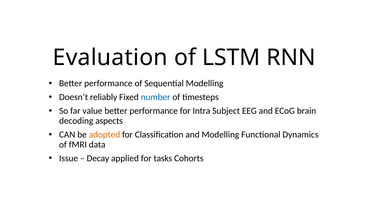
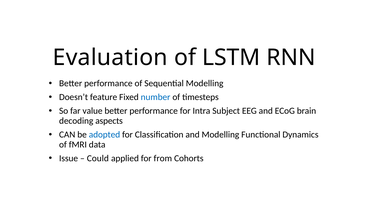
reliably: reliably -> feature (104, 97)
adopted colour: orange -> blue (104, 135)
Decay: Decay -> Could (98, 158)
tasks: tasks -> from (163, 158)
